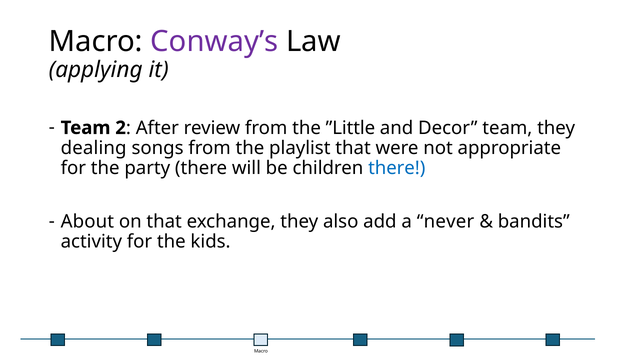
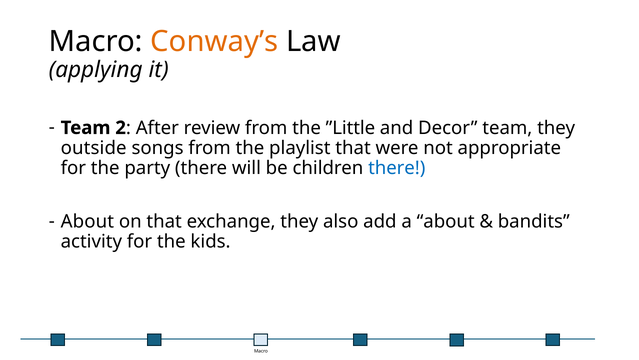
Conway’s colour: purple -> orange (214, 41)
dealing: dealing -> outside (94, 148)
a never: never -> about (446, 221)
